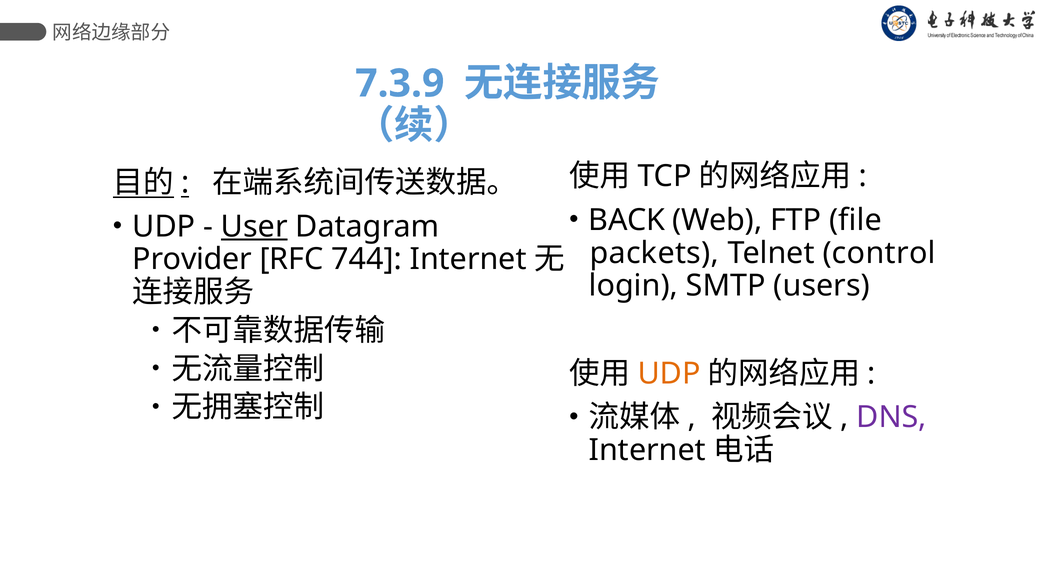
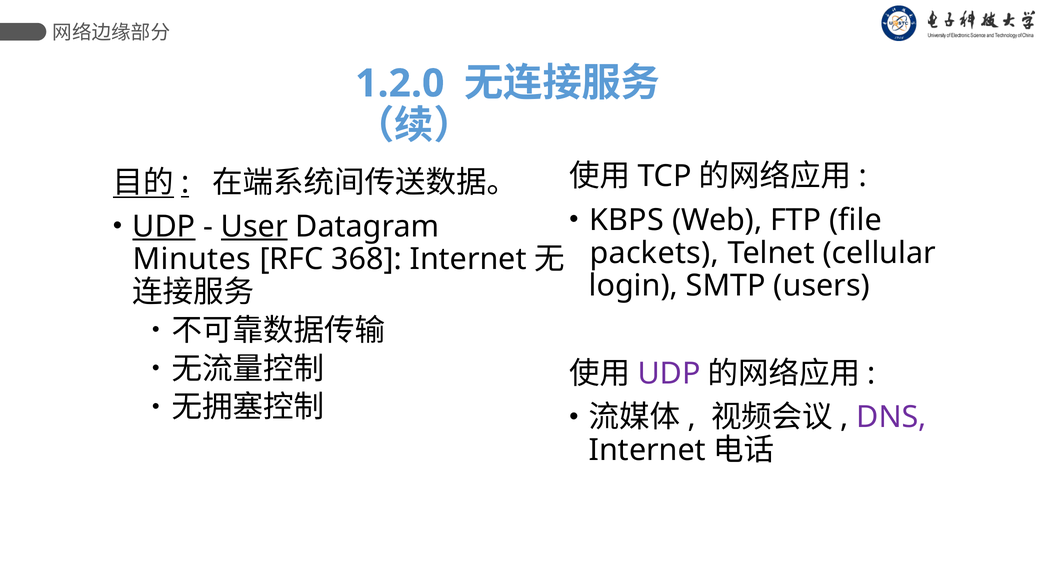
7.3.9: 7.3.9 -> 1.2.0 (400, 84)
BACK: BACK -> KBPS (626, 220)
UDP underline: none -> present (164, 227)
control: control -> cellular (879, 253)
Provider: Provider -> Minutes (192, 260)
744: 744 -> 368 (367, 260)
UDP colour: orange -> purple (669, 374)
